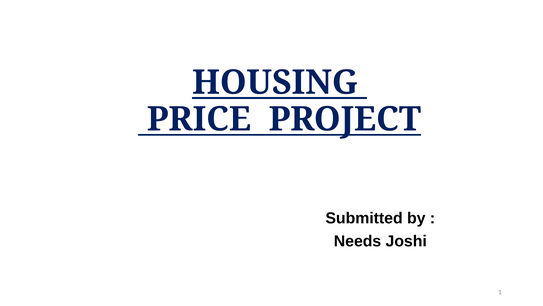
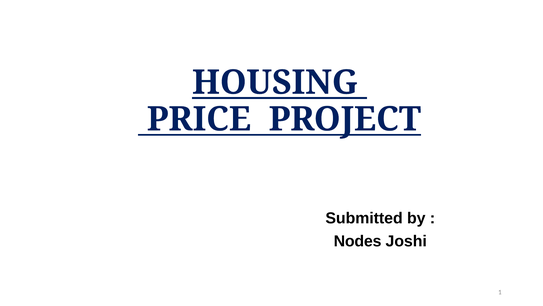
Needs: Needs -> Nodes (358, 241)
